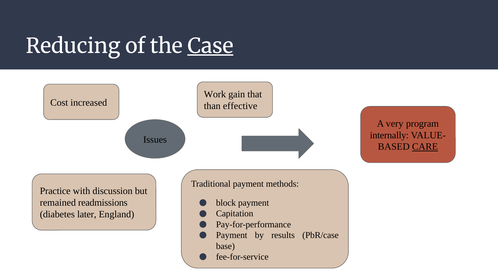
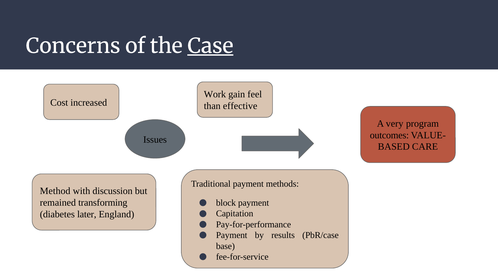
Reducing: Reducing -> Concerns (73, 46)
that: that -> feel (255, 95)
internally: internally -> outcomes (389, 135)
CARE underline: present -> none (425, 147)
Practice: Practice -> Method (55, 191)
readmissions: readmissions -> transforming (103, 203)
